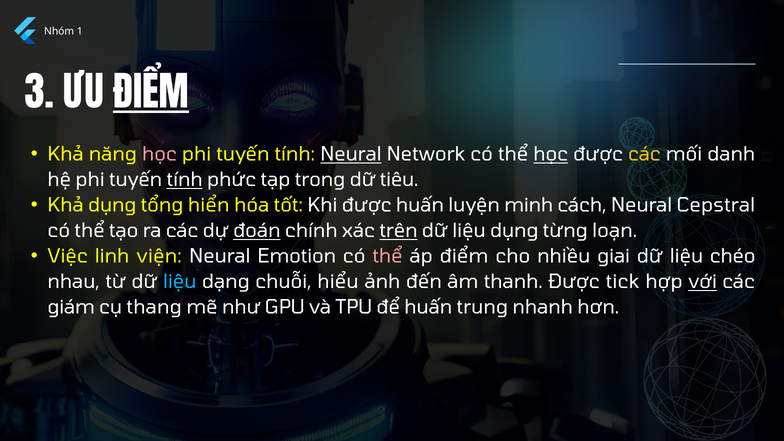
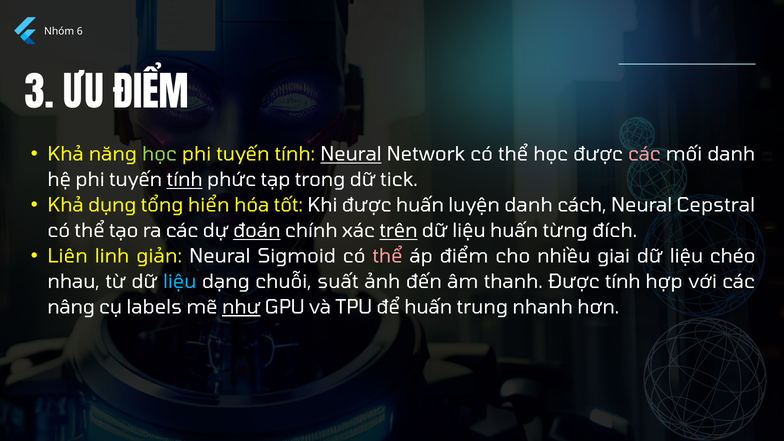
1: 1 -> 6 (80, 31)
ĐIỂM underline: present -> none (151, 94)
học colour: pink -> light green (159, 155)
học underline: present -> none (551, 155)
các colour: yellow -> pink (644, 155)
tiêu: tiêu -> tick (399, 180)
luyện minh: minh -> danh (529, 205)
liệu dụng: dụng -> huấn (514, 231)
loạn: loạn -> đích (615, 231)
Việc: Việc -> Liên (68, 256)
viện: viện -> giản (159, 256)
Emotion: Emotion -> Sigmoid (297, 256)
hiểu: hiểu -> suất (338, 282)
Được tick: tick -> tính (623, 282)
với underline: present -> none (703, 282)
giám: giám -> nâng (71, 307)
thang: thang -> labels (154, 307)
như underline: none -> present (241, 307)
